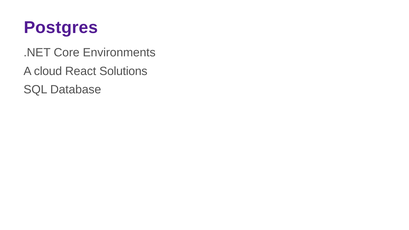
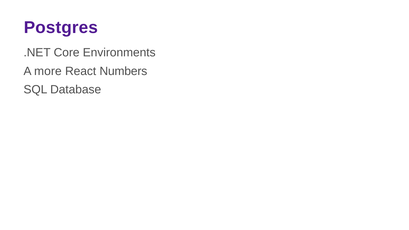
cloud: cloud -> more (48, 71)
Solutions: Solutions -> Numbers (123, 71)
